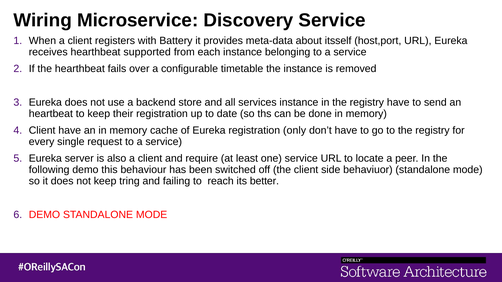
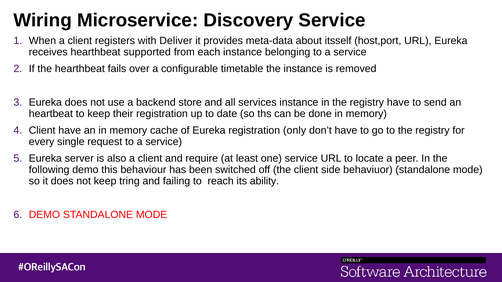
Battery: Battery -> Deliver (176, 41)
better: better -> ability (264, 181)
